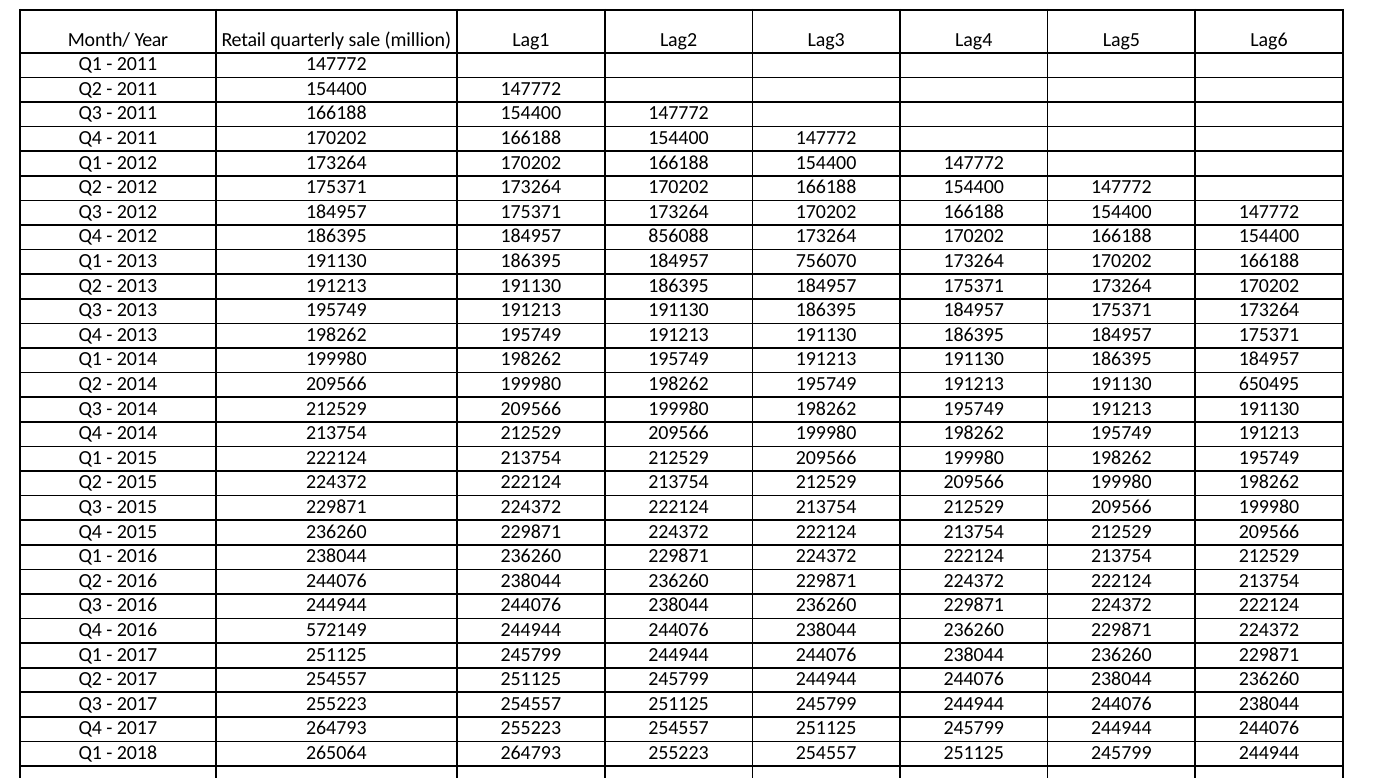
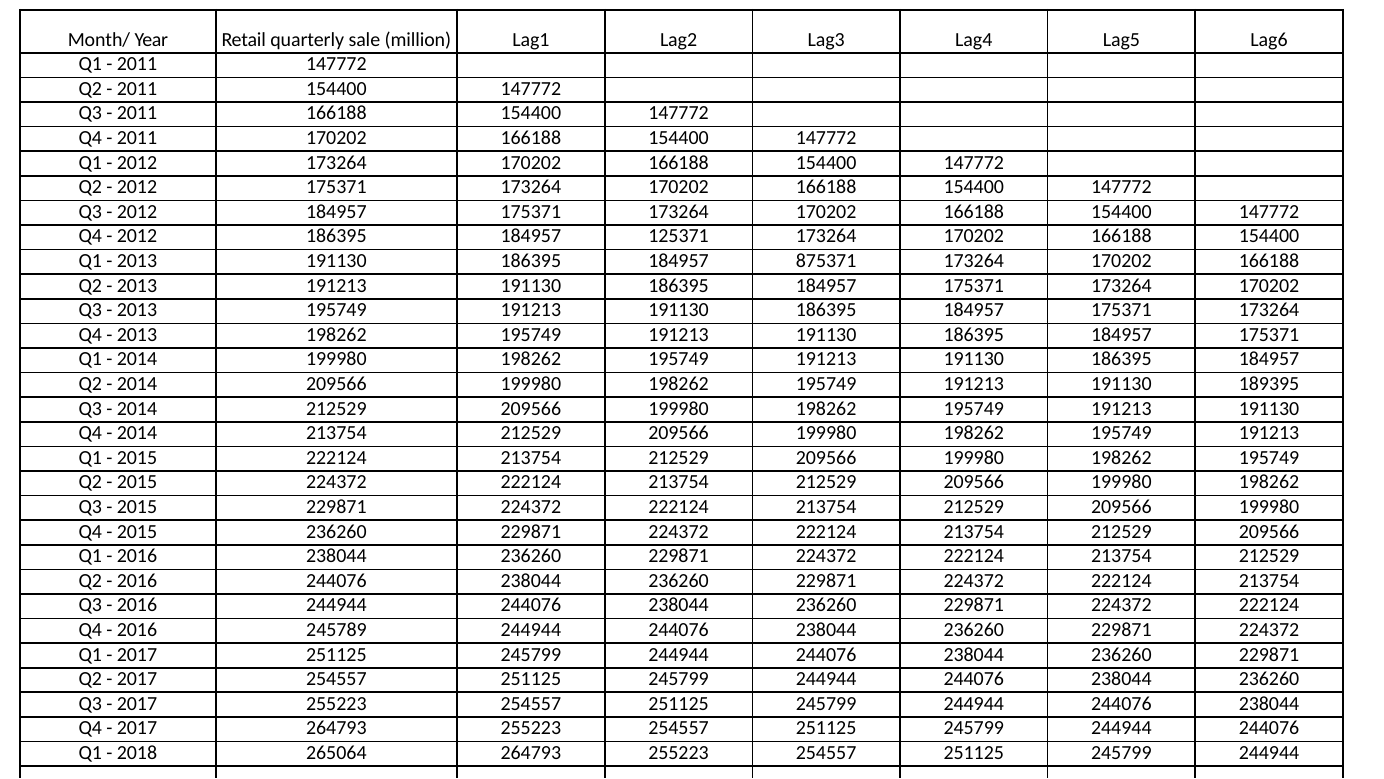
856088: 856088 -> 125371 (679, 236)
756070: 756070 -> 875371 (826, 261)
650495: 650495 -> 189395 (1269, 384)
572149: 572149 -> 245789 (336, 630)
